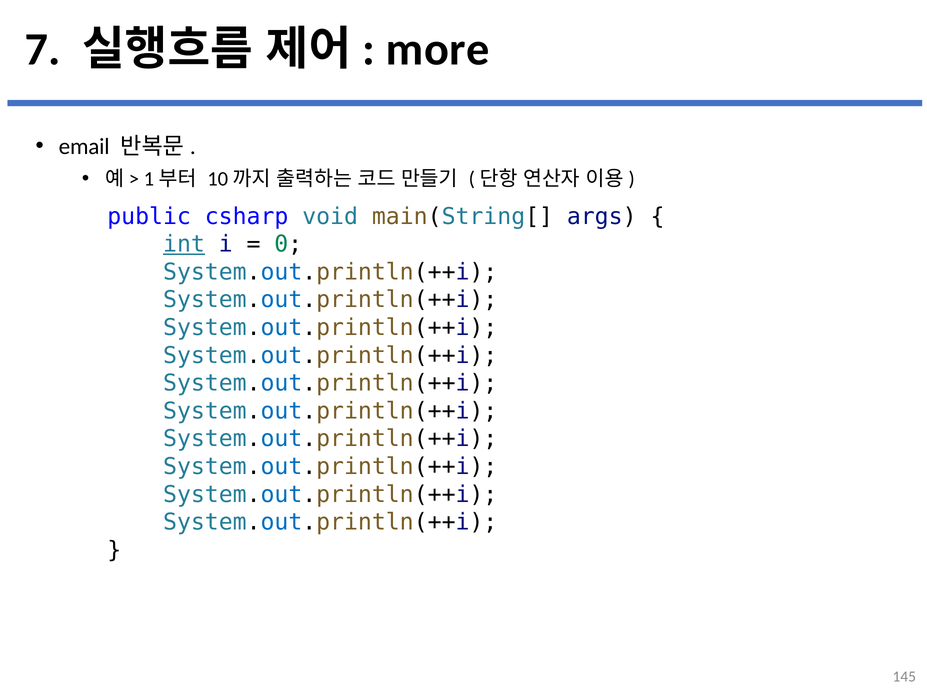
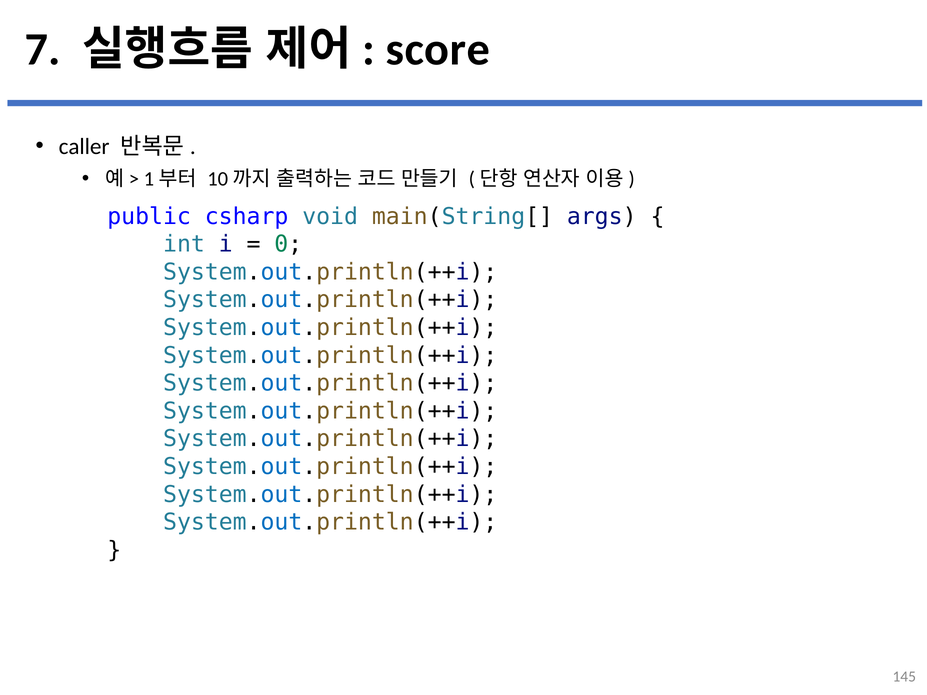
more: more -> score (438, 50)
email: email -> caller (84, 147)
int underline: present -> none (184, 244)
